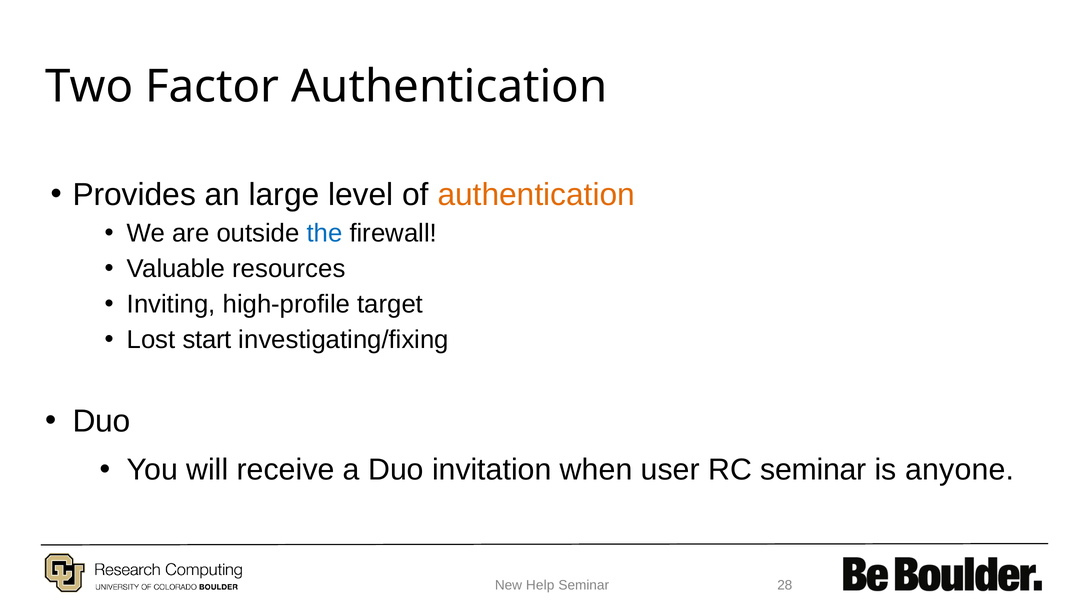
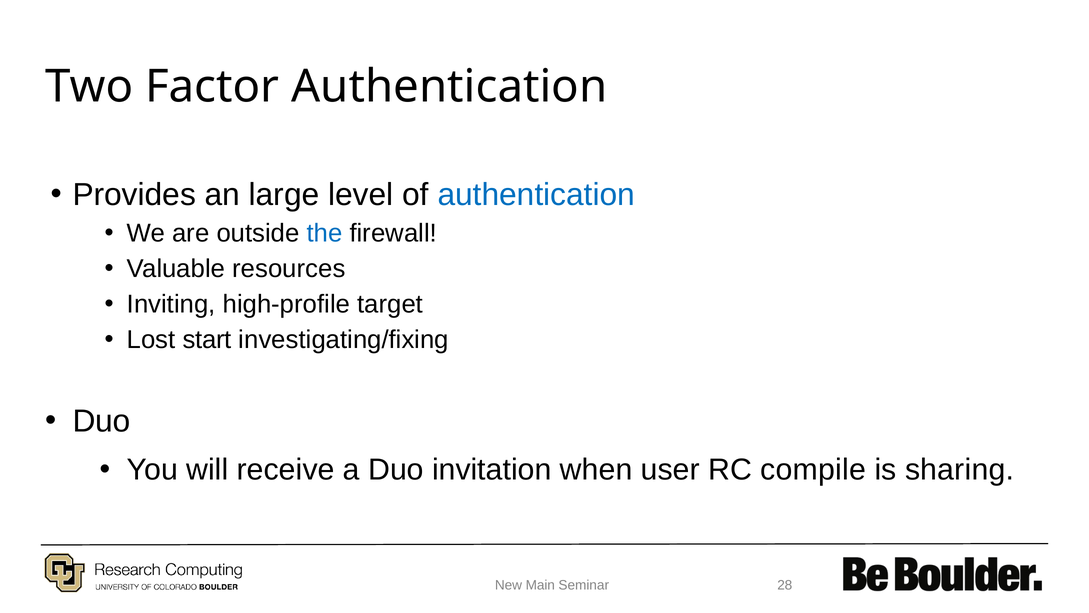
authentication colour: orange -> blue (536, 195)
RC seminar: seminar -> compile (813, 470)
anyone: anyone -> sharing (960, 470)
Help: Help -> Main (540, 585)
